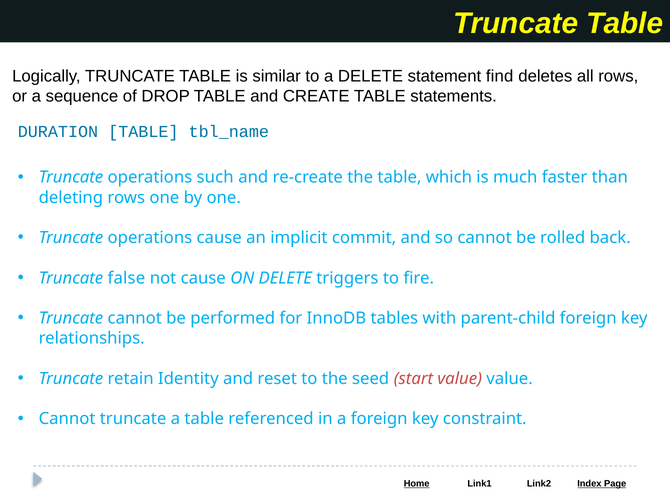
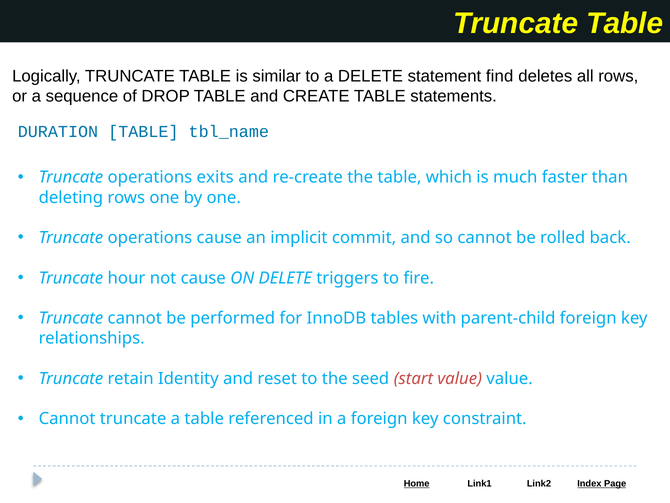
such: such -> exits (215, 177)
false: false -> hour (126, 278)
